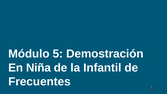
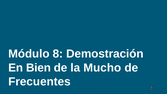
5: 5 -> 8 (58, 54)
Niña: Niña -> Bien (38, 68)
Infantil: Infantil -> Mucho (102, 68)
